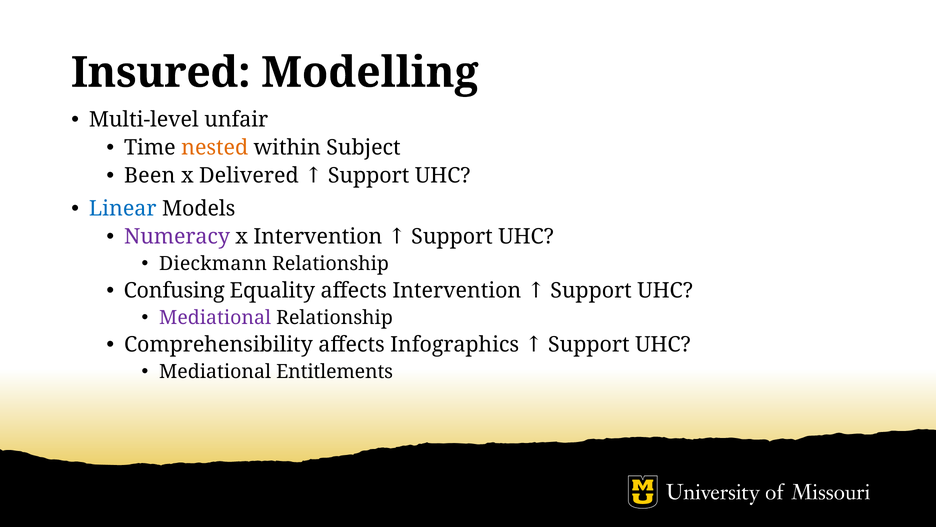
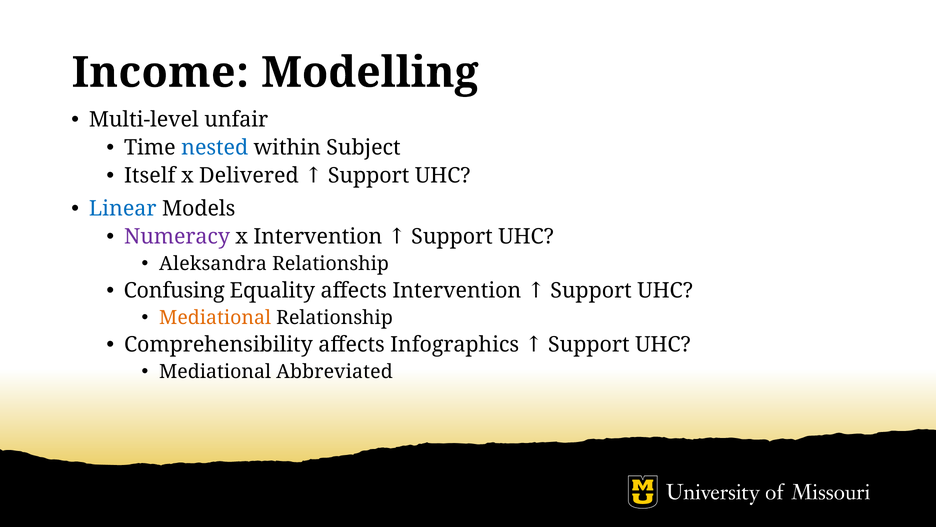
Insured: Insured -> Income (160, 73)
nested colour: orange -> blue (215, 148)
Been: Been -> Itself (150, 176)
Dieckmann: Dieckmann -> Aleksandra (213, 264)
Mediational colour: purple -> orange (215, 318)
Entitlements: Entitlements -> Abbreviated (334, 371)
